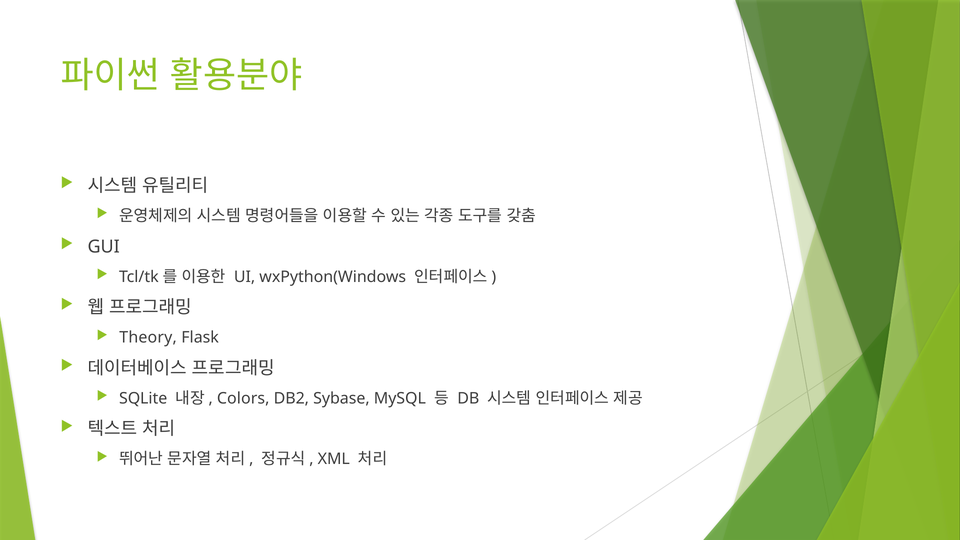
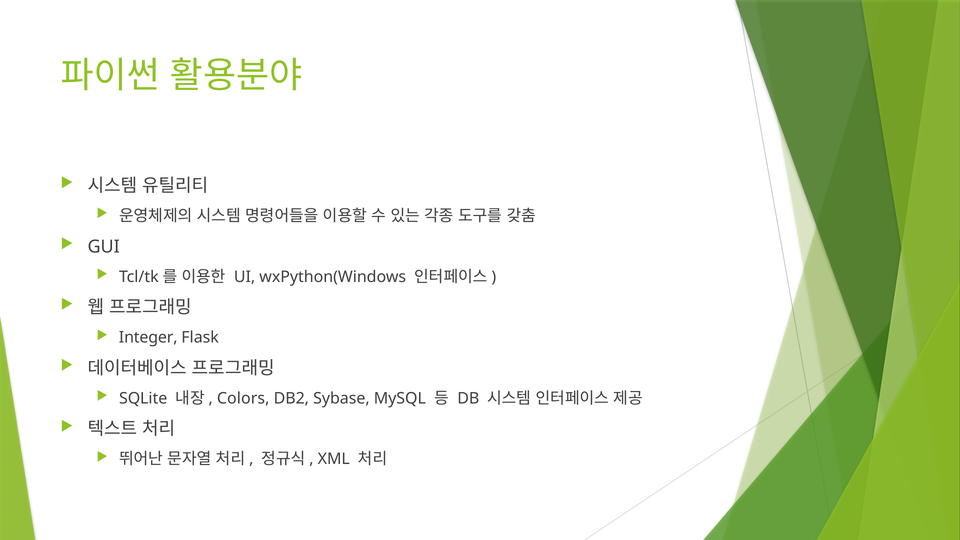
Theory: Theory -> Integer (148, 338)
